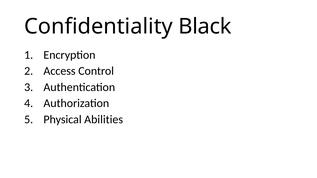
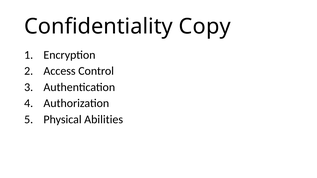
Black: Black -> Copy (205, 27)
